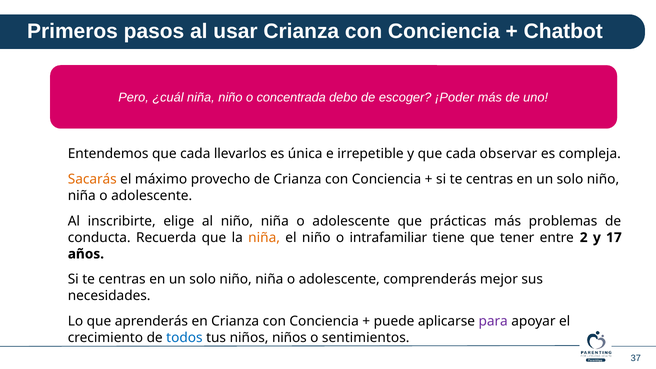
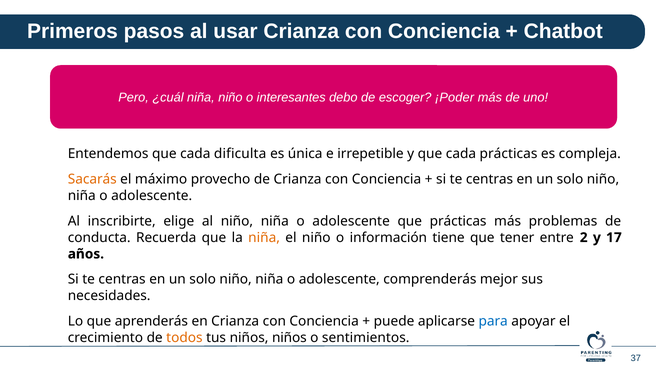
concentrada: concentrada -> interesantes (291, 98)
llevarlos: llevarlos -> dificulta (240, 154)
cada observar: observar -> prácticas (509, 154)
intrafamiliar: intrafamiliar -> información (388, 238)
para colour: purple -> blue (493, 321)
todos colour: blue -> orange (184, 338)
